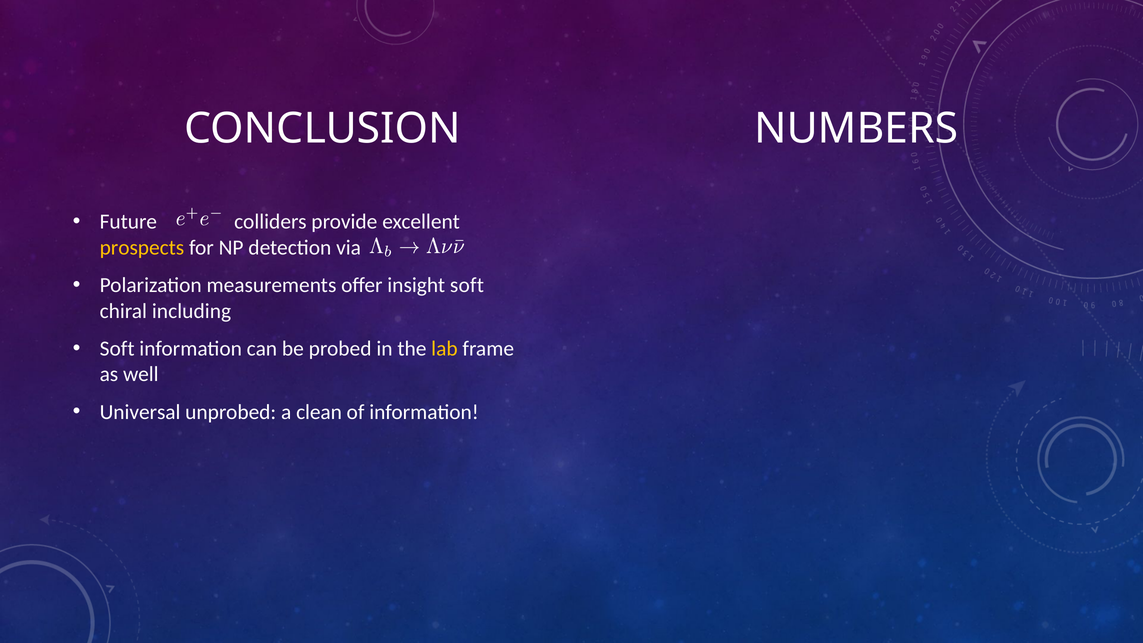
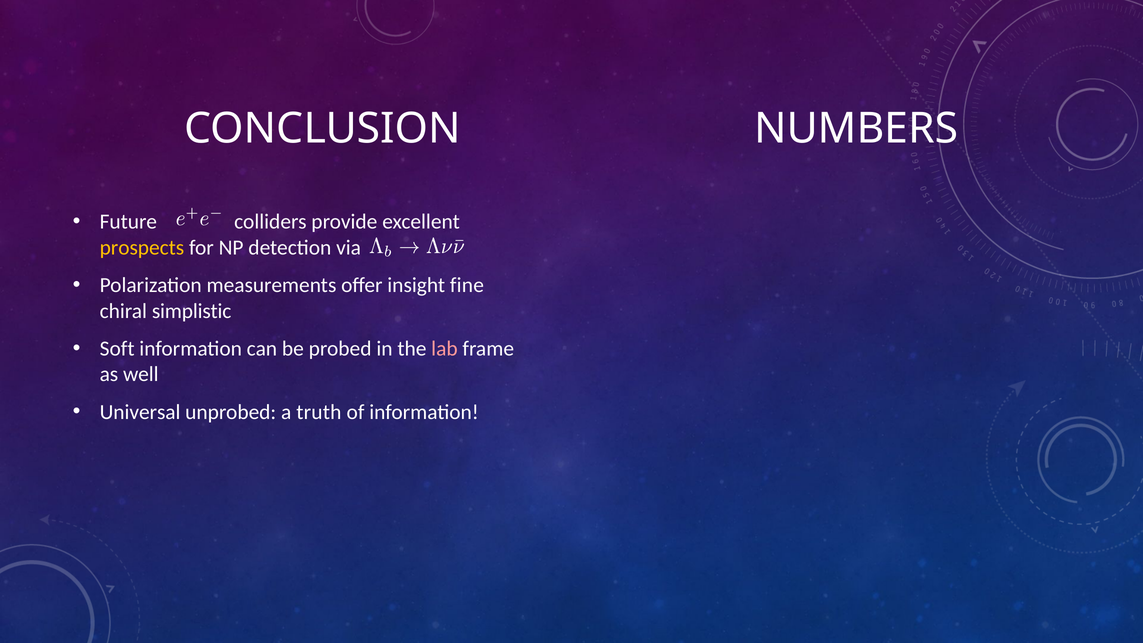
insight soft: soft -> fine (467, 285)
including: including -> simplistic (192, 311)
lab colour: yellow -> pink (444, 349)
clean: clean -> truth (319, 412)
